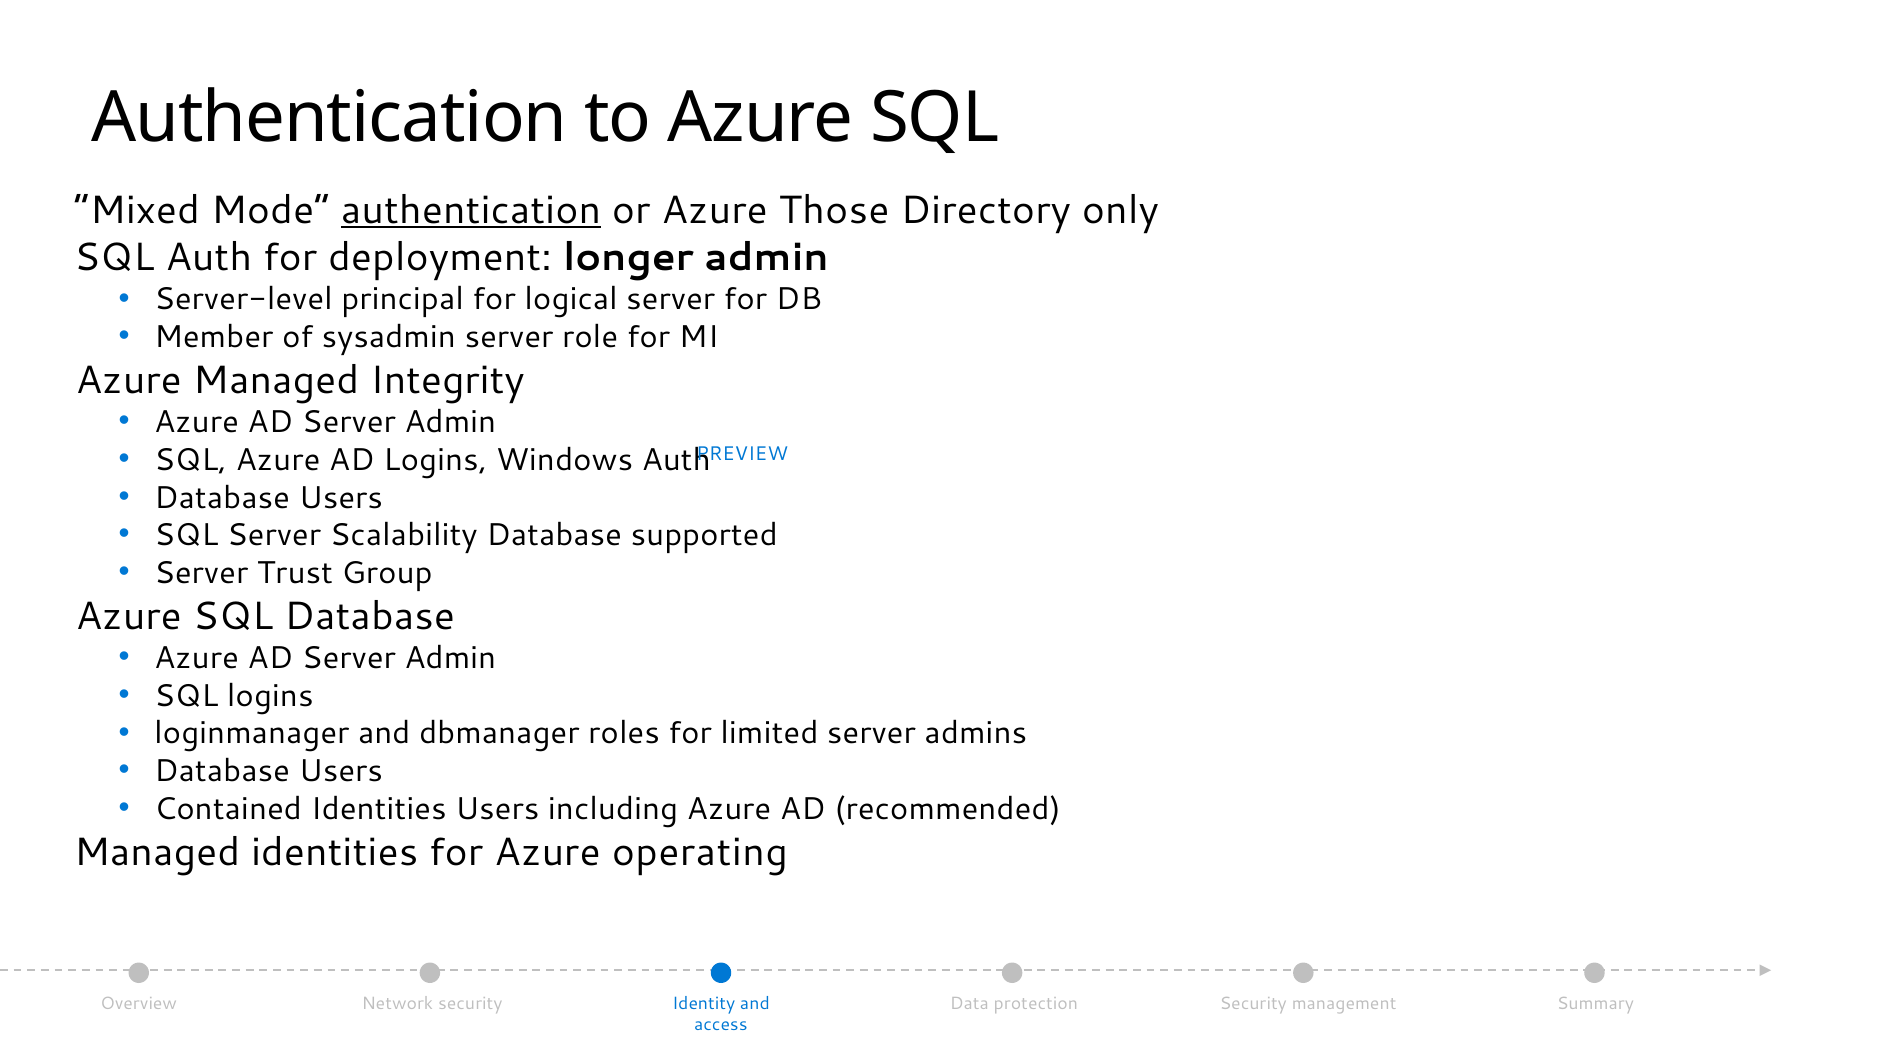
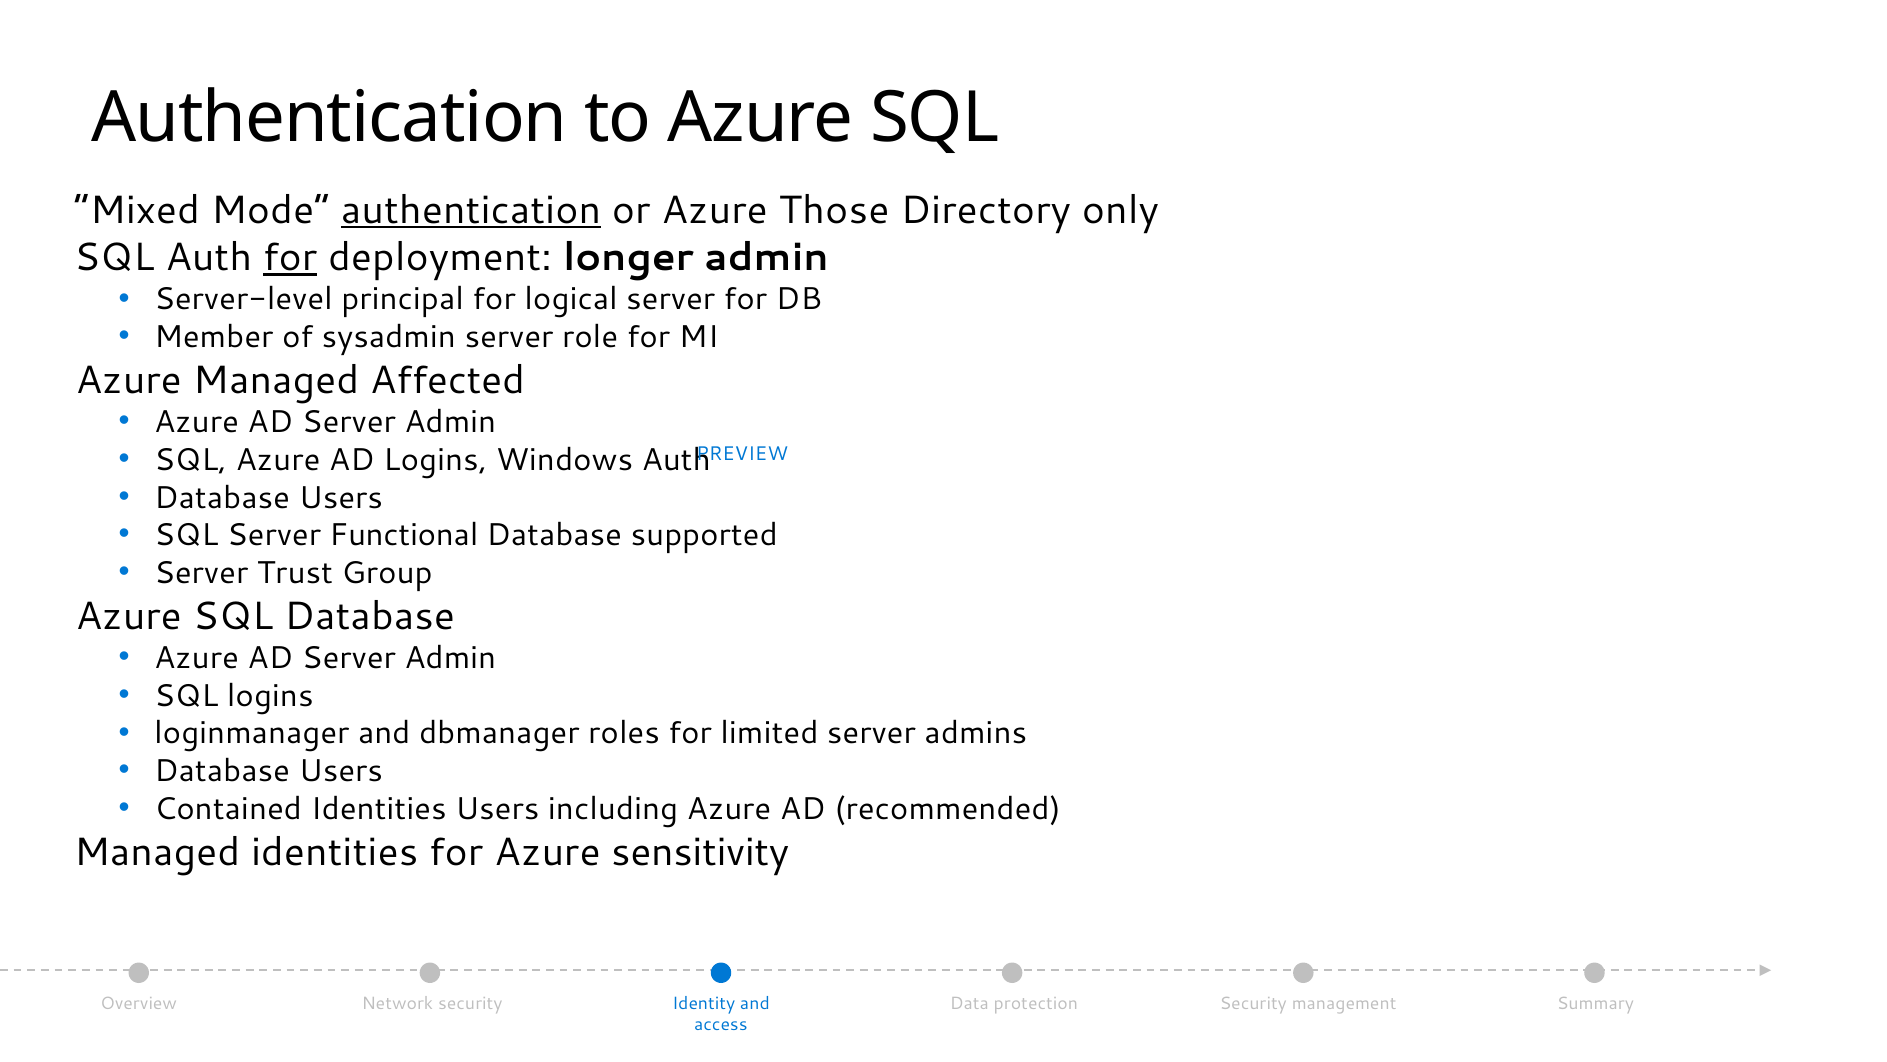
for underline: none -> present (290, 257)
Integrity: Integrity -> Affected (447, 380)
Scalability: Scalability -> Functional (404, 535)
operating: operating -> sensitivity (700, 852)
